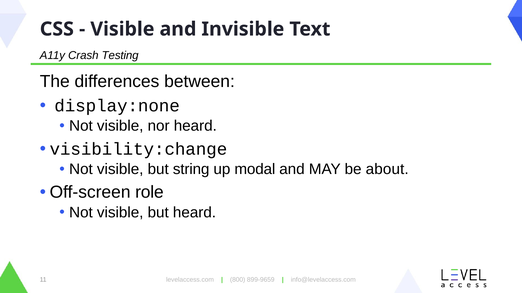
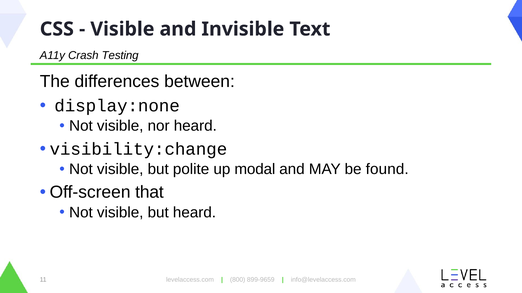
string: string -> polite (191, 170)
about: about -> found (387, 170)
role: role -> that (149, 193)
